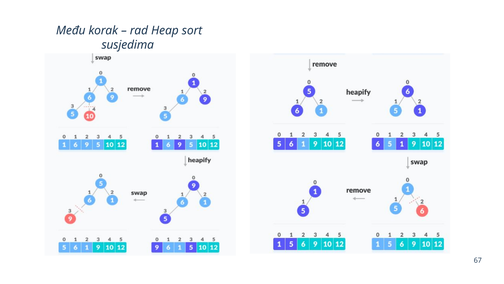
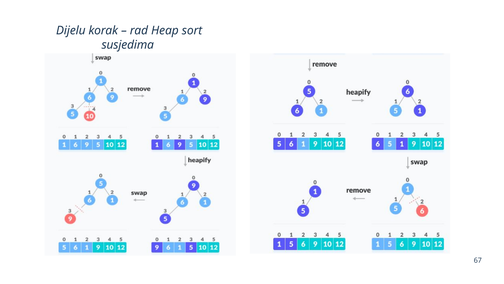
Među: Među -> Dijelu (71, 31)
